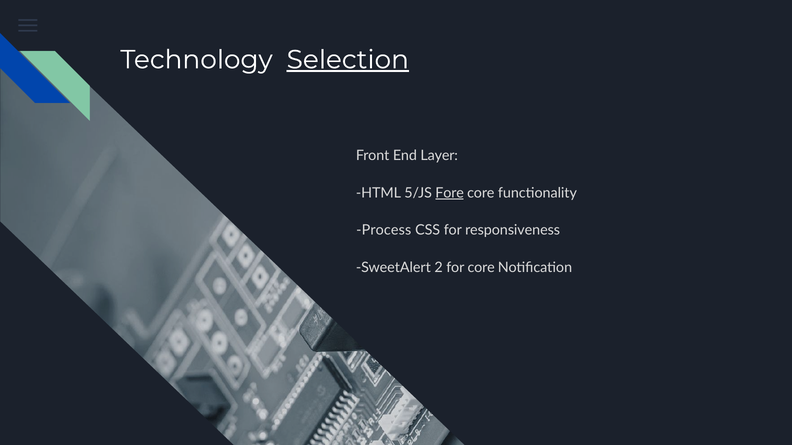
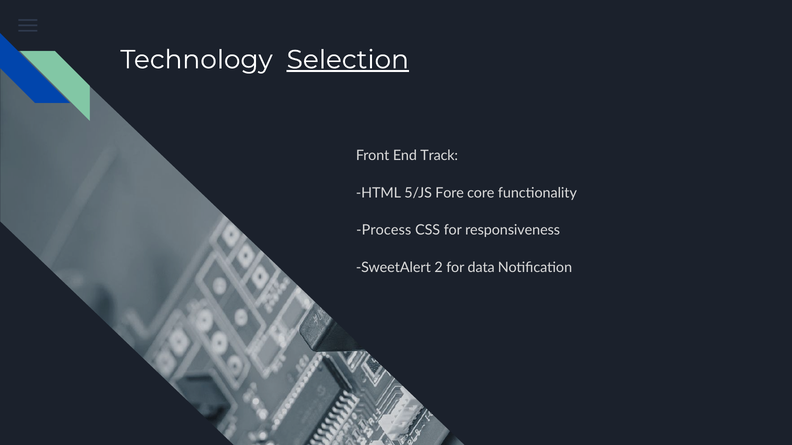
Layer: Layer -> Track (439, 156)
Fore underline: present -> none (450, 193)
for core: core -> data (481, 268)
